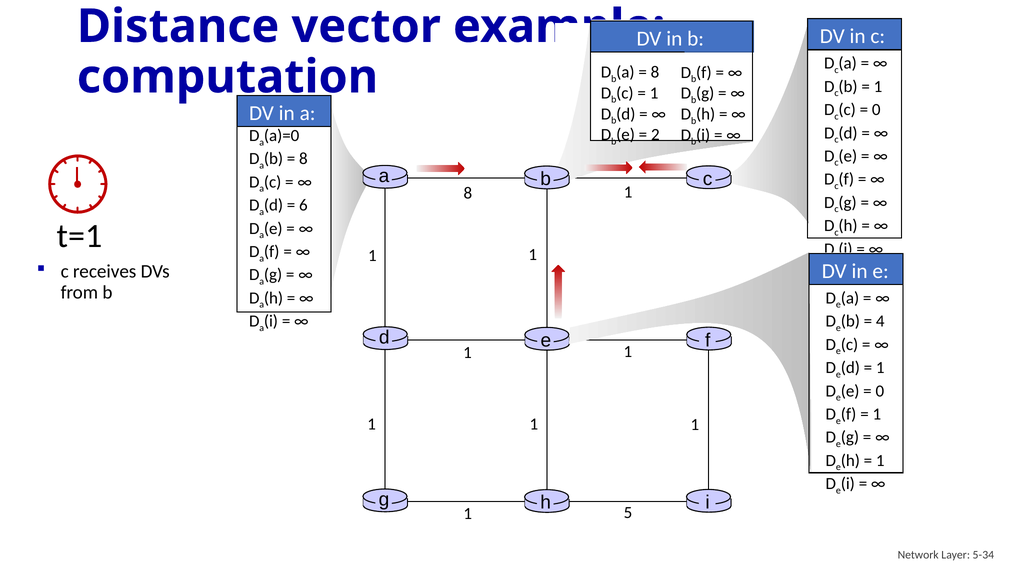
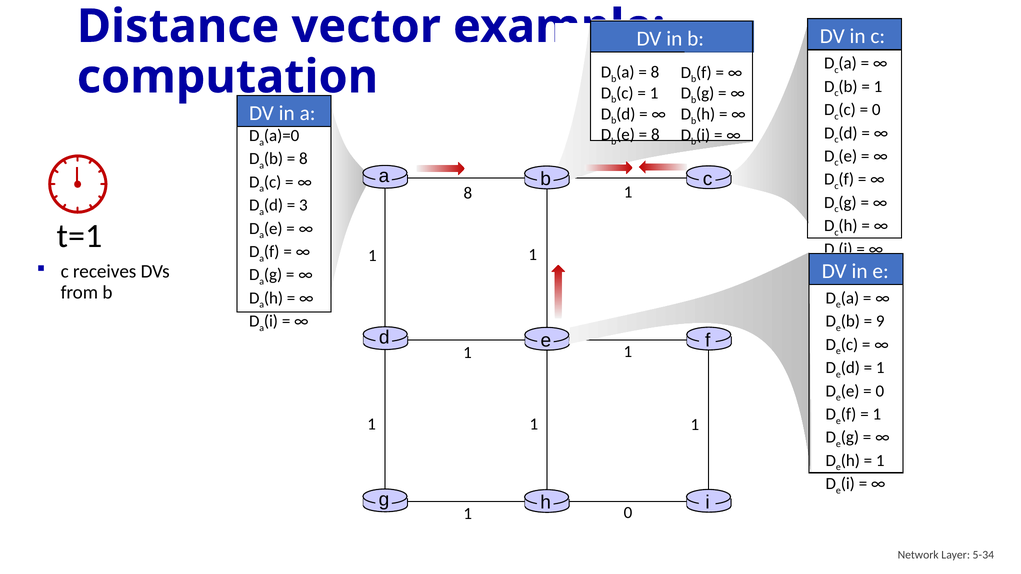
2: 2 -> 8 (655, 135)
6: 6 -> 3 (303, 205)
4: 4 -> 9 (880, 322)
1 5: 5 -> 0 (628, 513)
